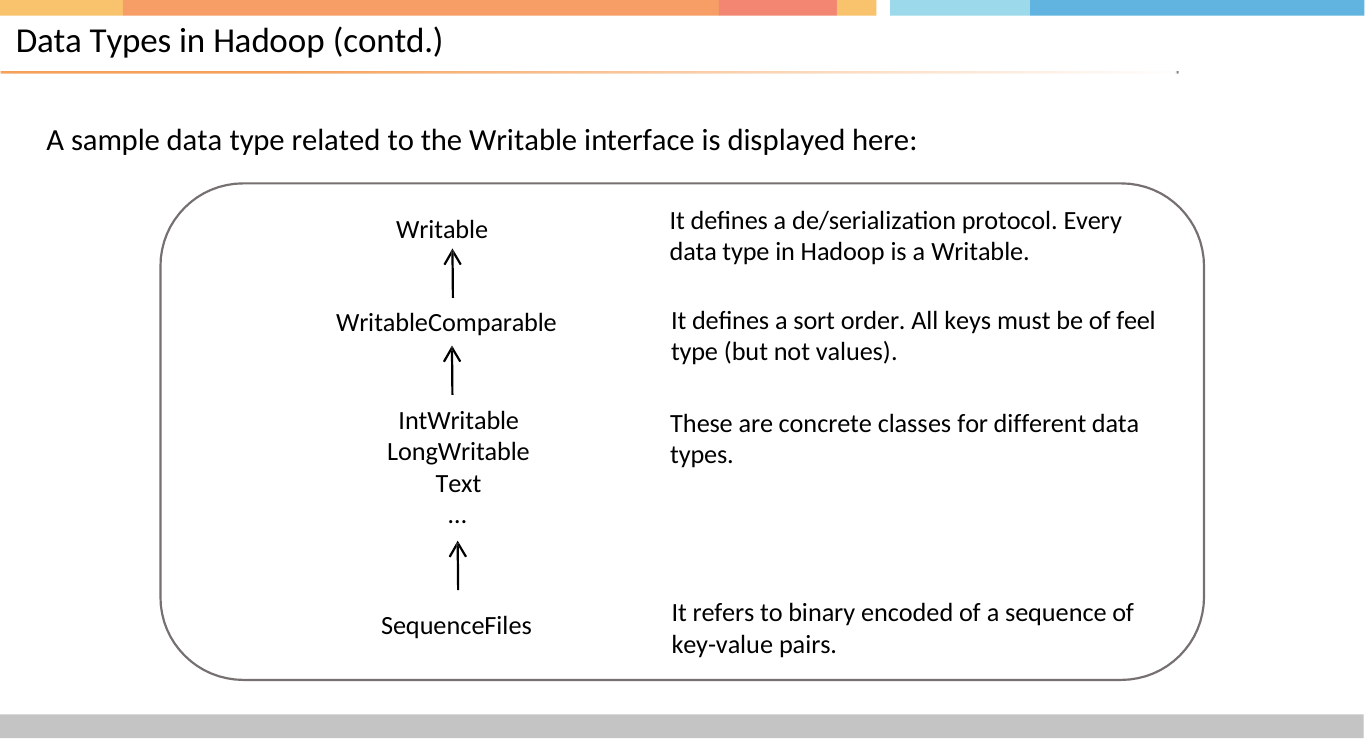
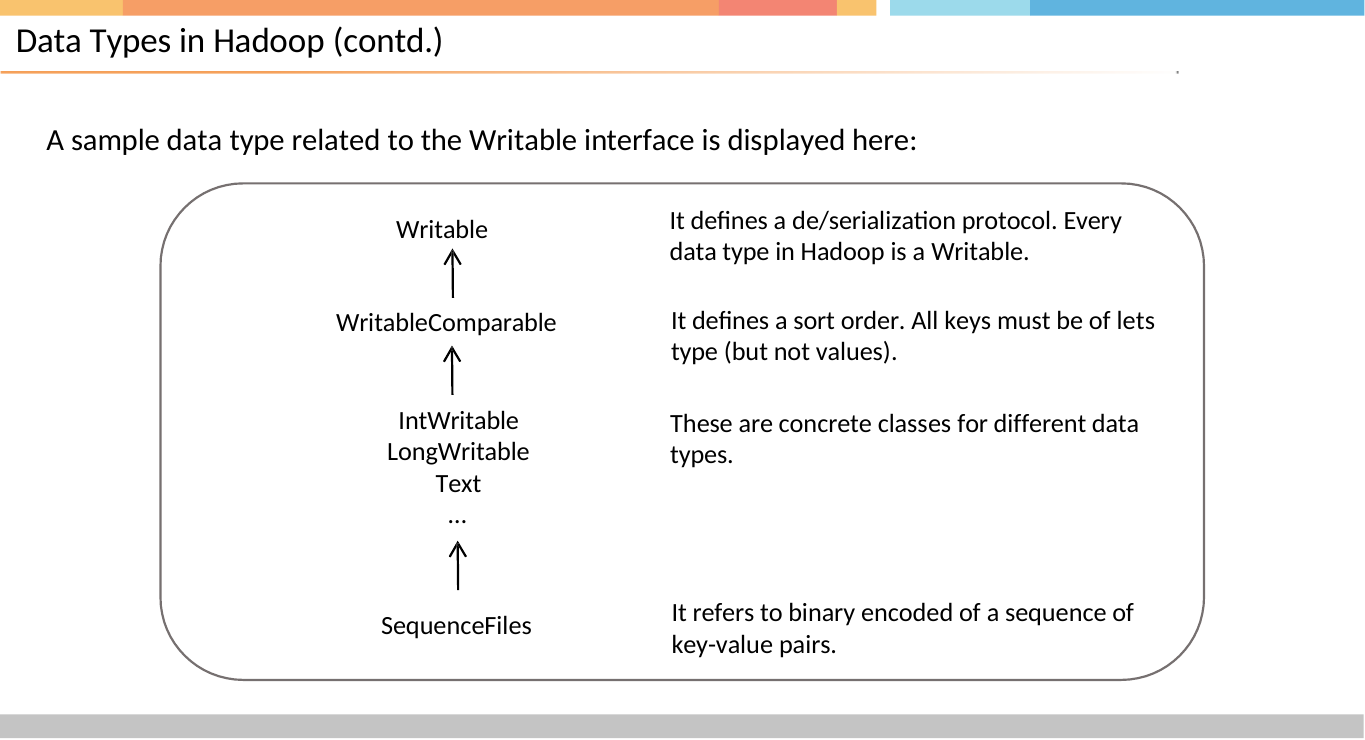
feel: feel -> lets (1136, 321)
